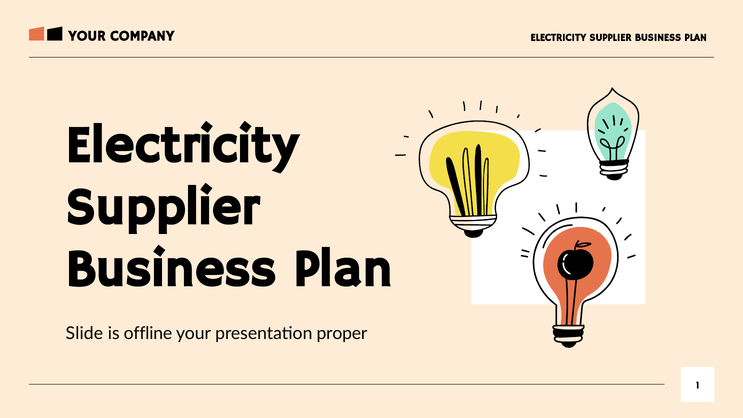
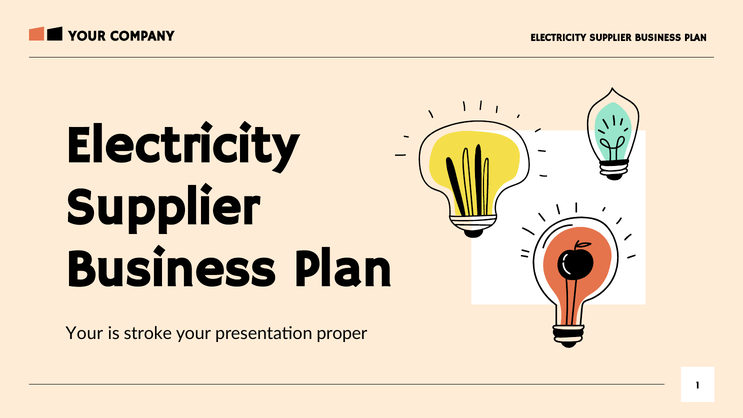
Slide: Slide -> Your (84, 333)
offline: offline -> stroke (148, 333)
